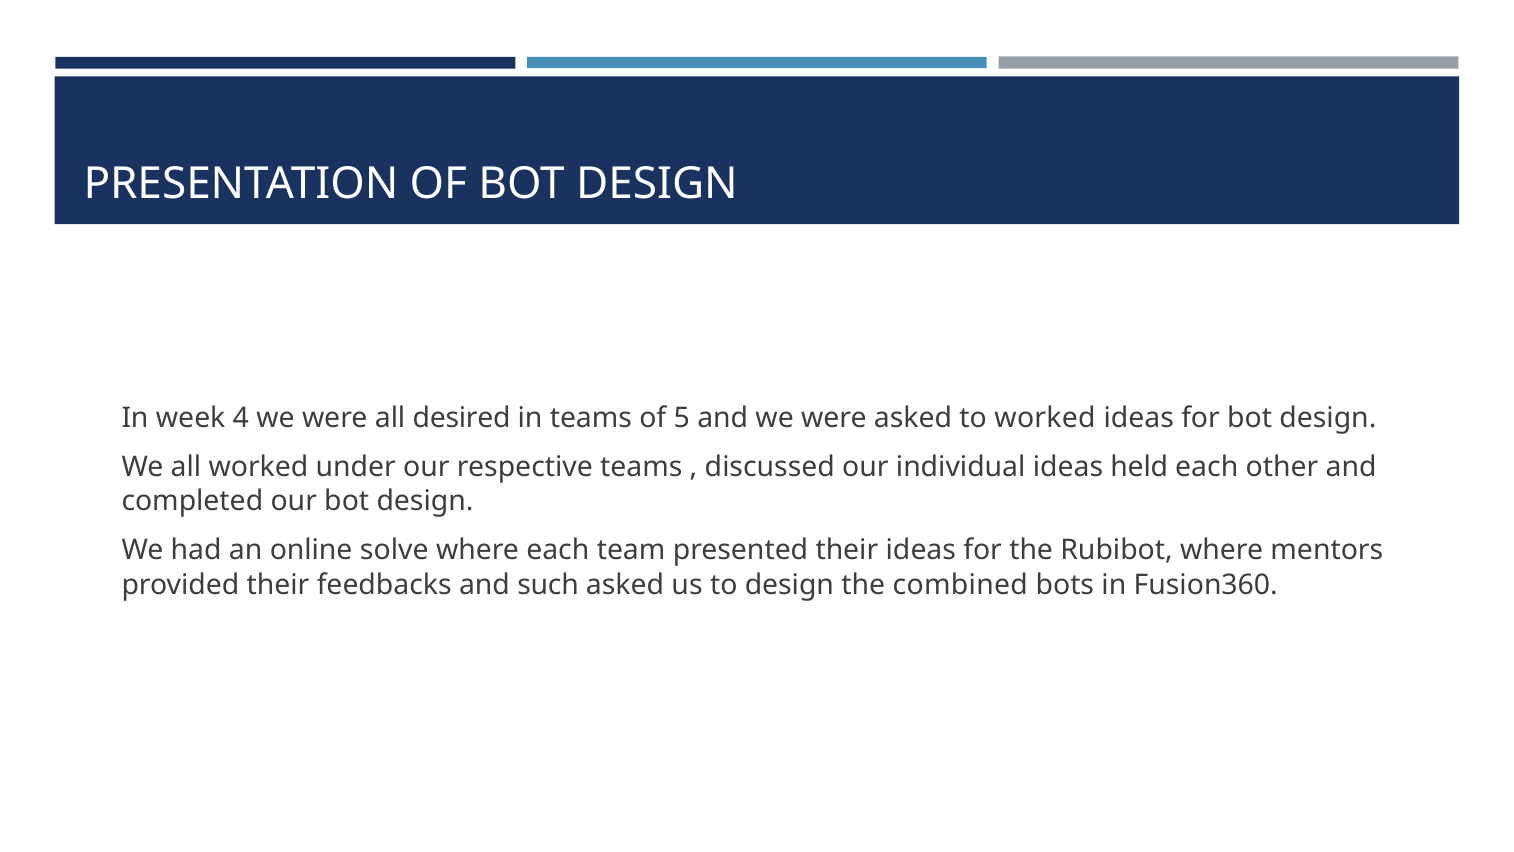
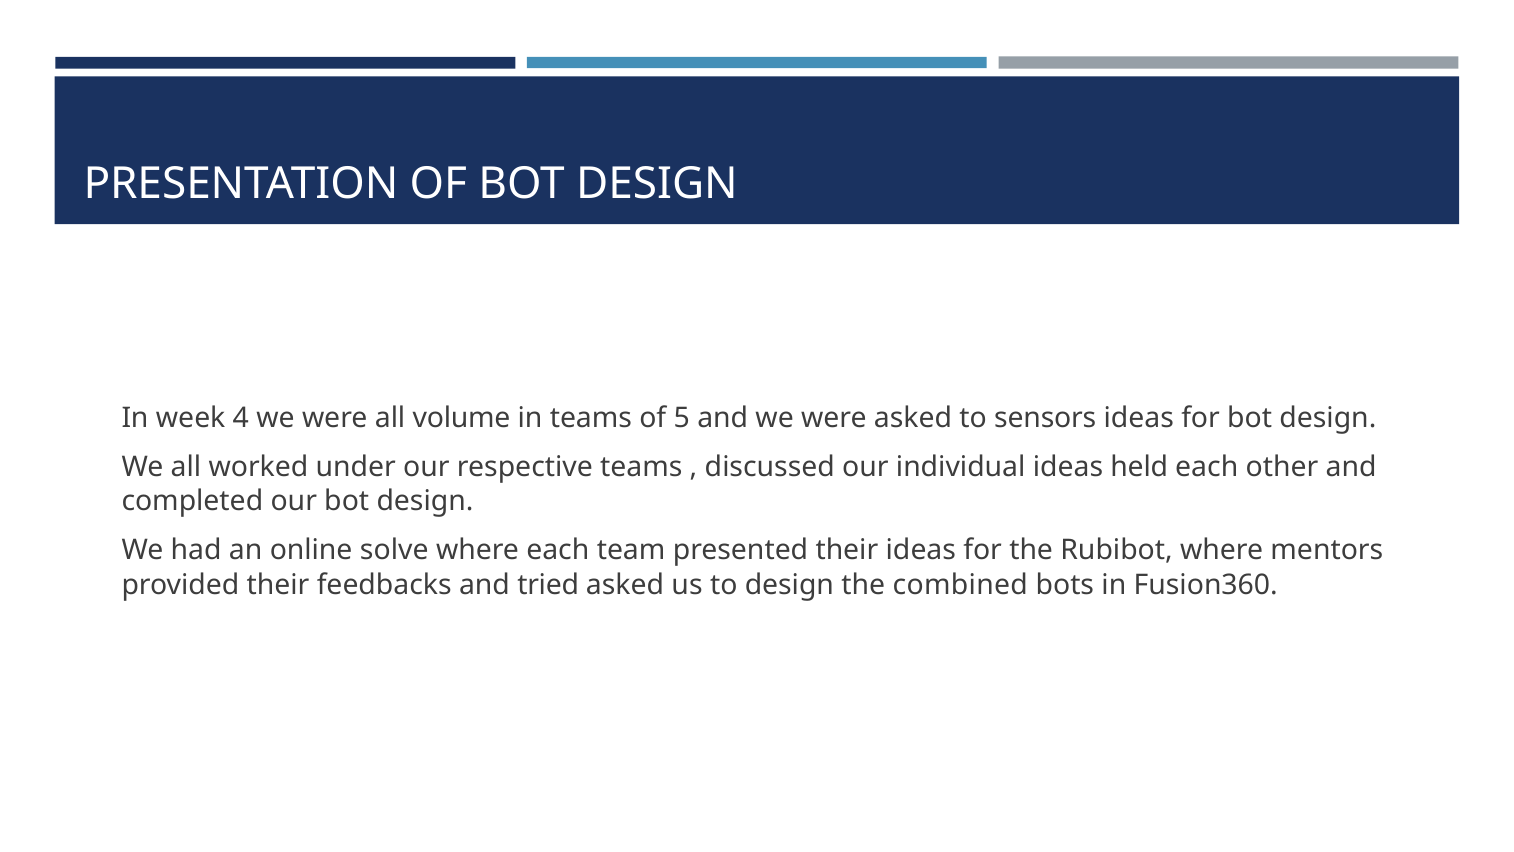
desired: desired -> volume (462, 418)
to worked: worked -> sensors (1045, 418)
such: such -> tried (548, 584)
